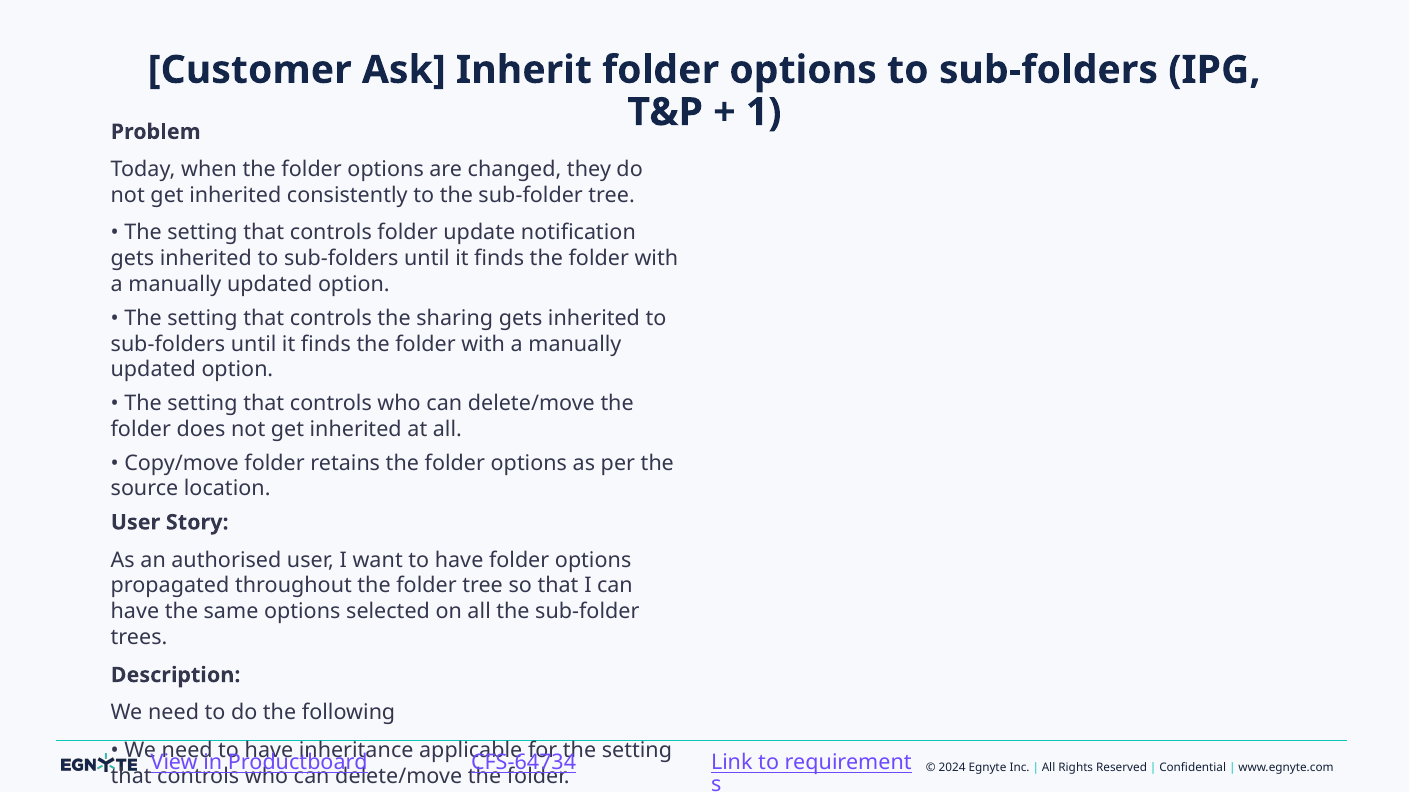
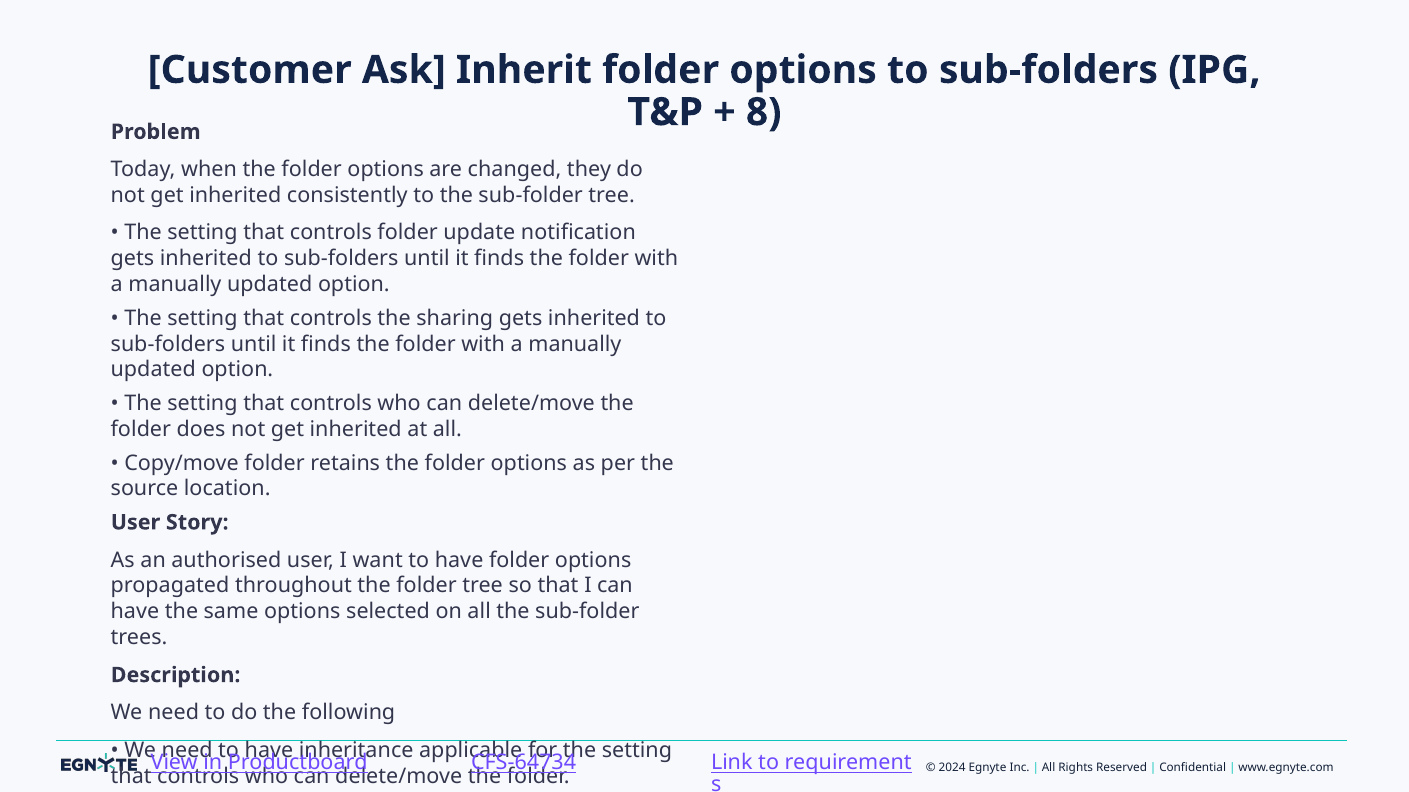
1: 1 -> 8 (764, 112)
